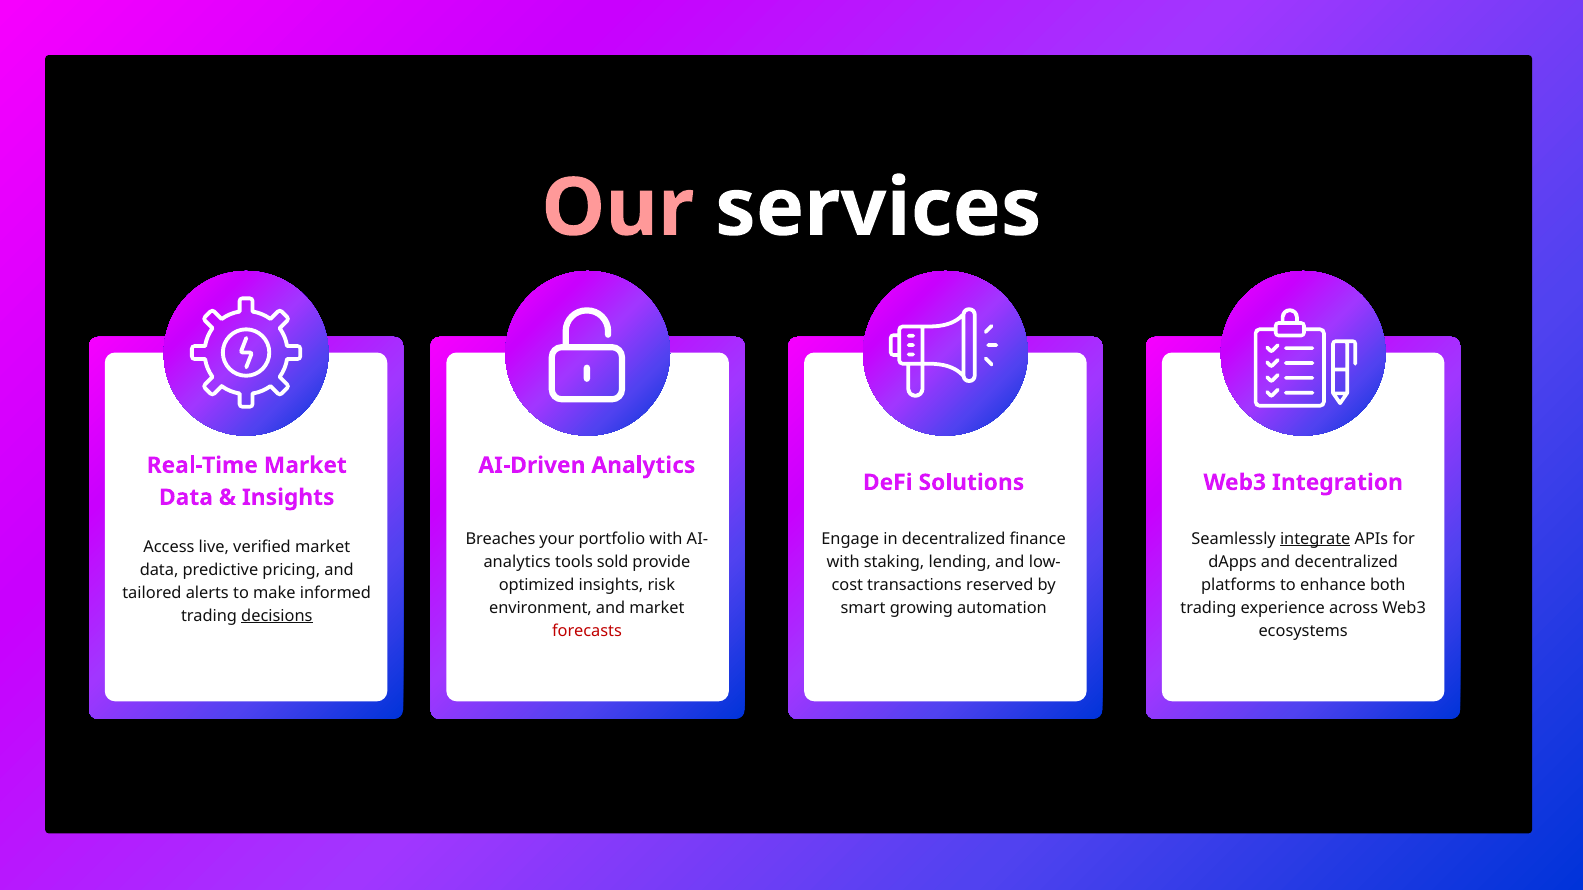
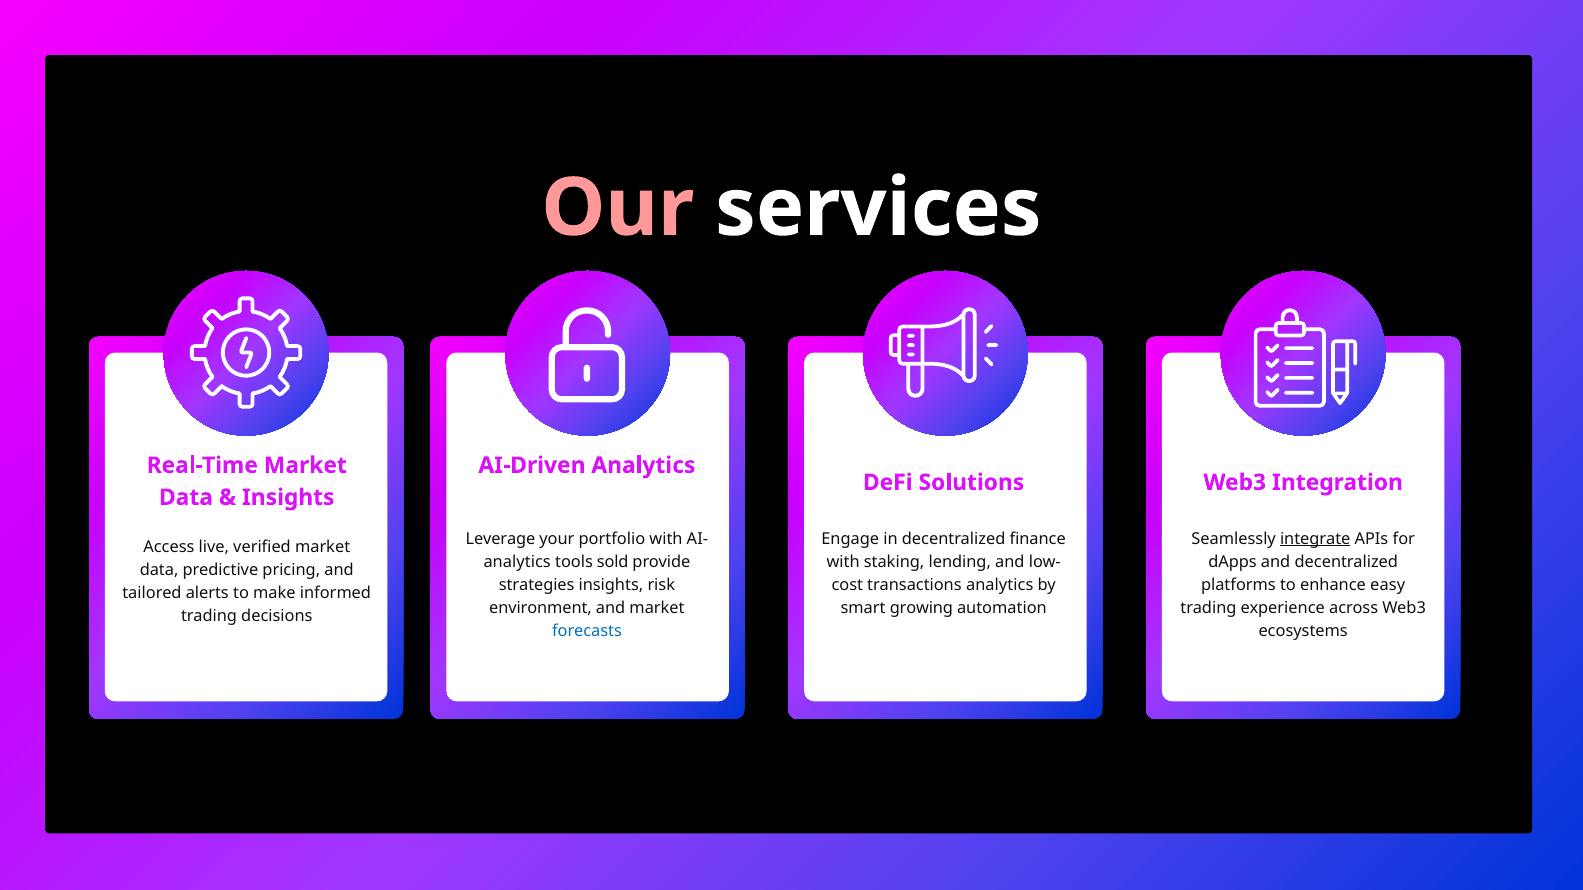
Breaches: Breaches -> Leverage (501, 539)
optimized: optimized -> strategies (537, 585)
transactions reserved: reserved -> analytics (1000, 585)
both: both -> easy (1388, 585)
decisions underline: present -> none (277, 616)
forecasts colour: red -> blue (587, 631)
